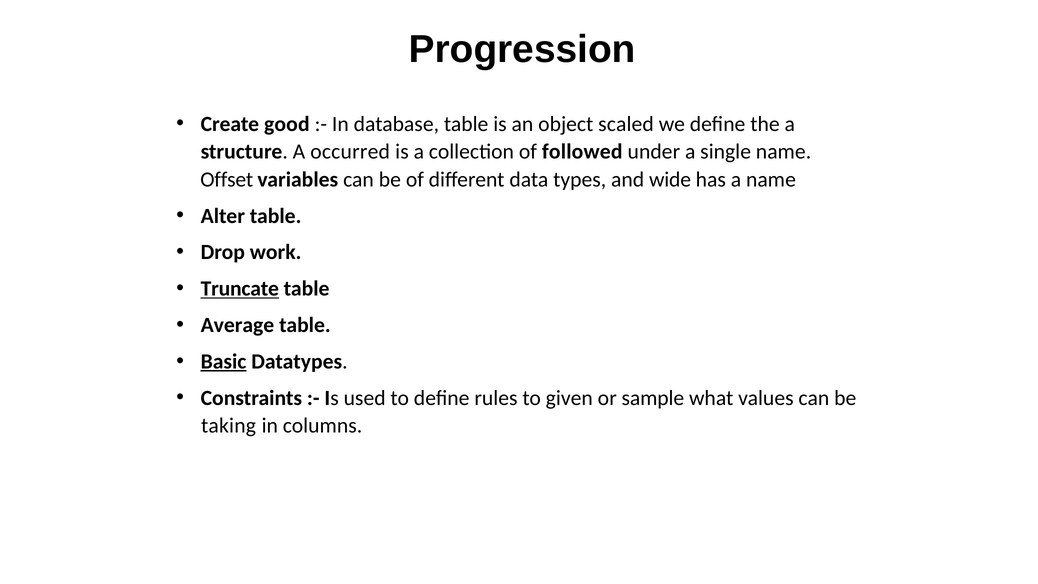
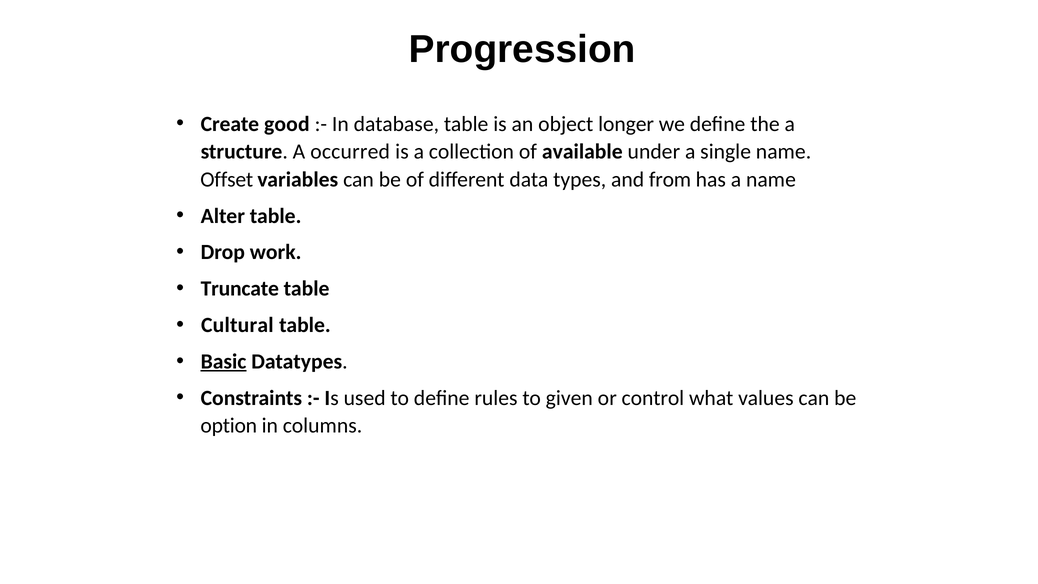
scaled: scaled -> longer (626, 124)
followed: followed -> available (582, 152)
wide: wide -> from (670, 179)
Truncate underline: present -> none (240, 289)
Average: Average -> Cultural (237, 325)
sample: sample -> control (653, 398)
taking: taking -> option (229, 426)
